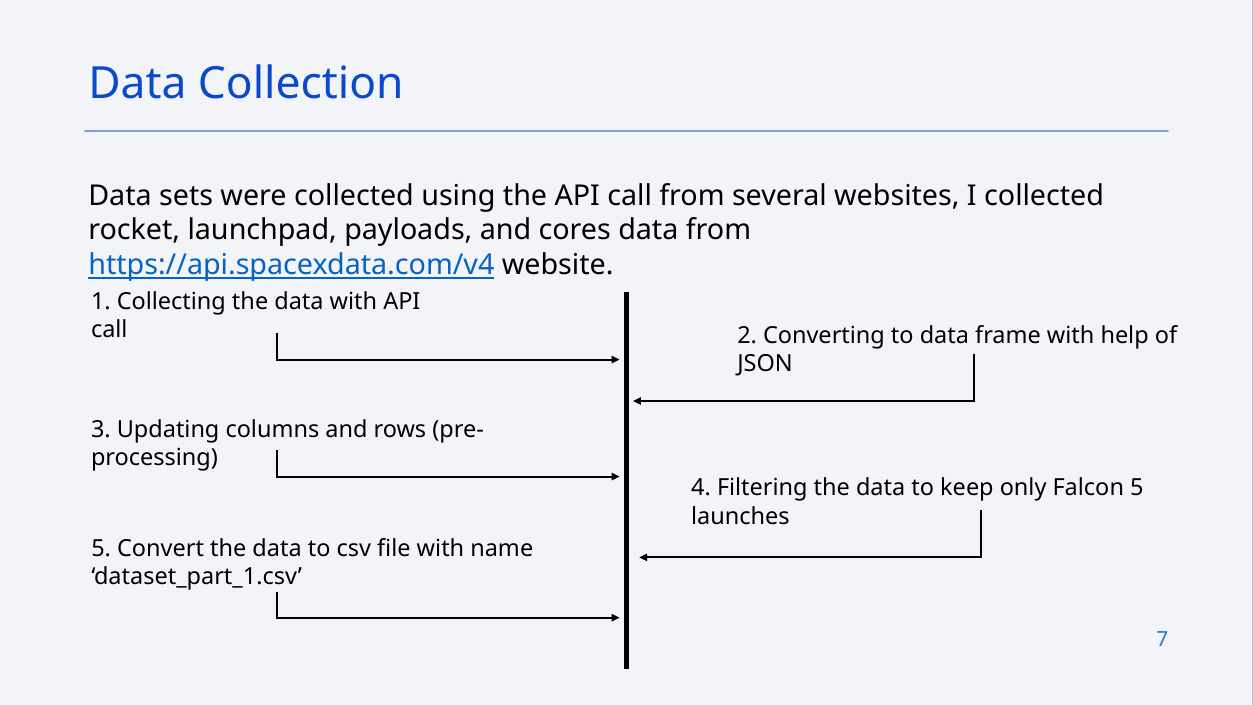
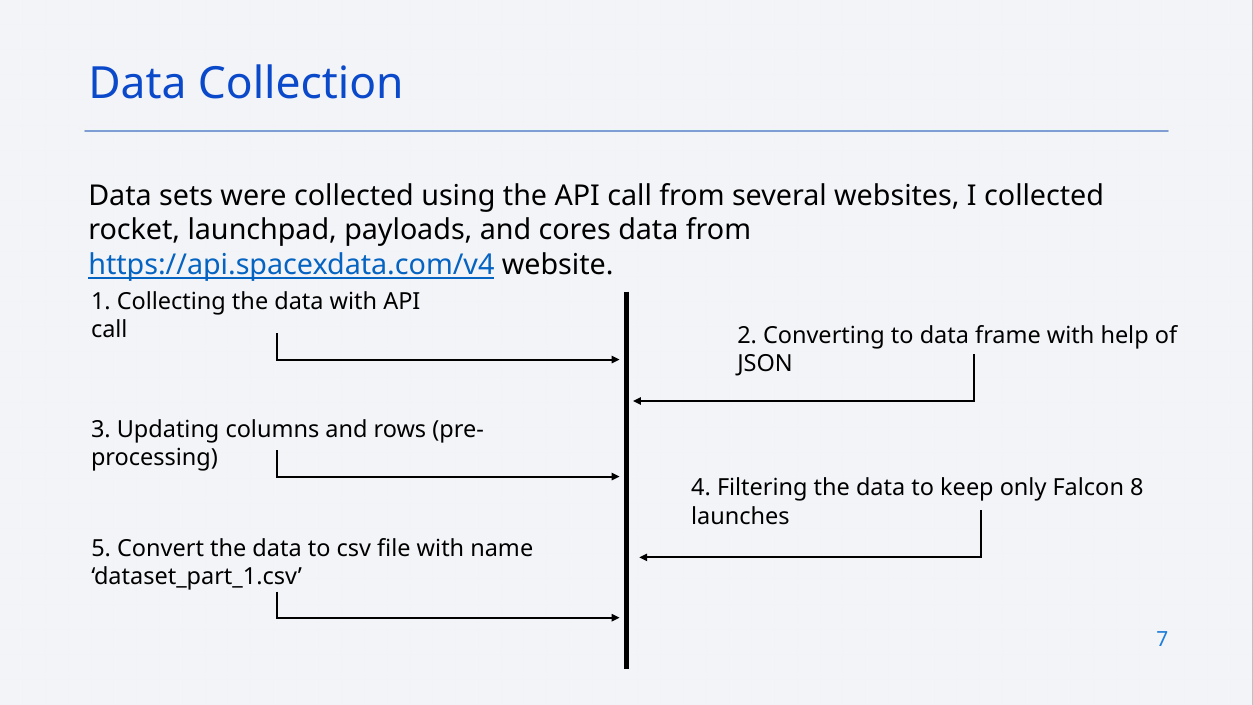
Falcon 5: 5 -> 8 (1137, 488)
